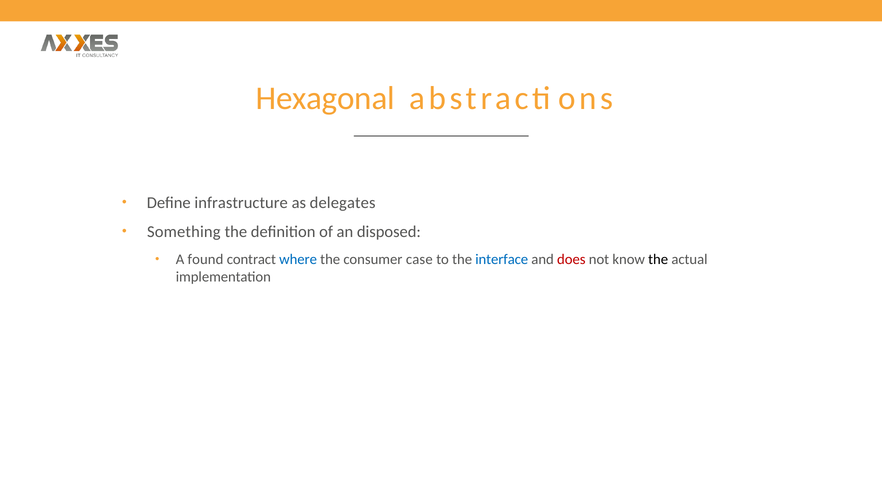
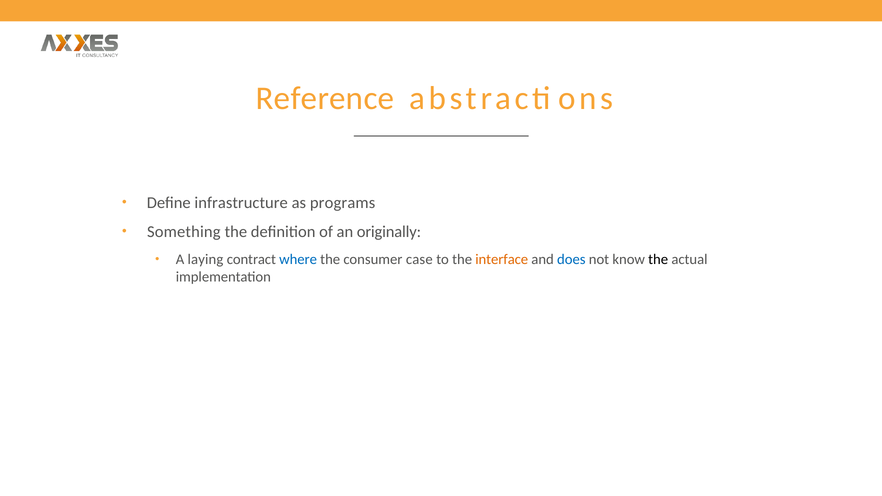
Hexagonal: Hexagonal -> Reference (325, 98)
delegates: delegates -> programs (343, 203)
disposed: disposed -> originally (389, 232)
found: found -> laying (205, 260)
interface colour: blue -> orange (502, 260)
does colour: red -> blue (571, 260)
